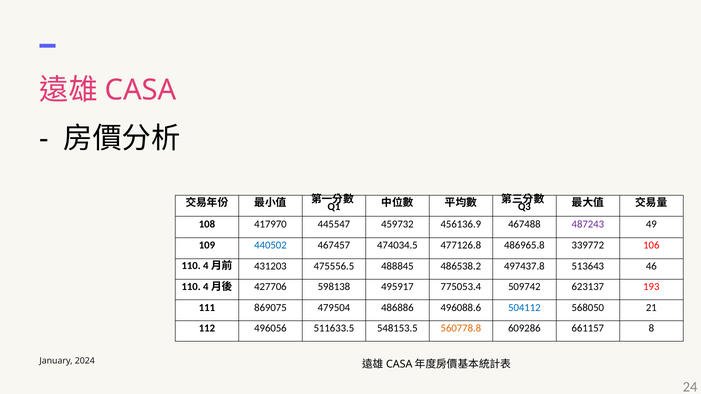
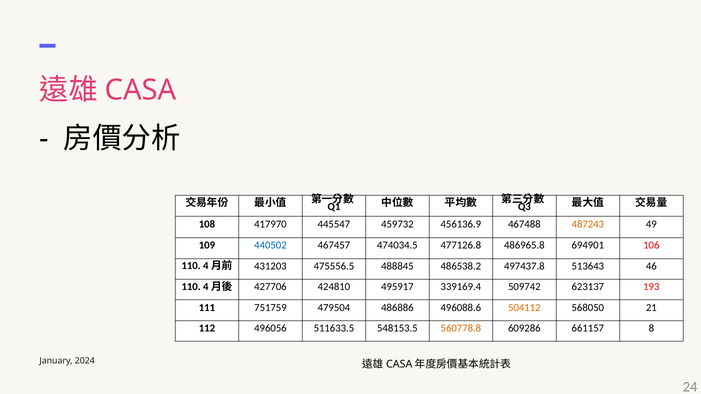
487243 colour: purple -> orange (588, 224)
339772: 339772 -> 694901 (588, 246)
598138: 598138 -> 424810 (334, 287)
775053.4: 775053.4 -> 339169.4 (461, 287)
869075: 869075 -> 751759 (270, 308)
504112 colour: blue -> orange (524, 308)
